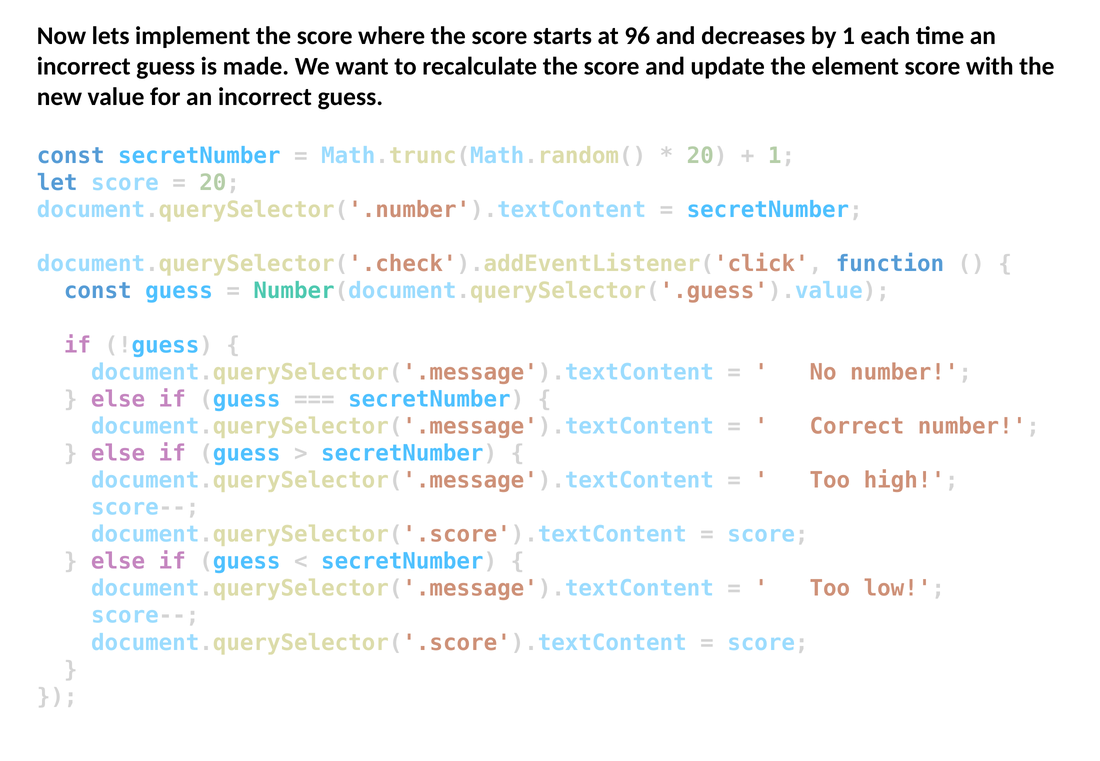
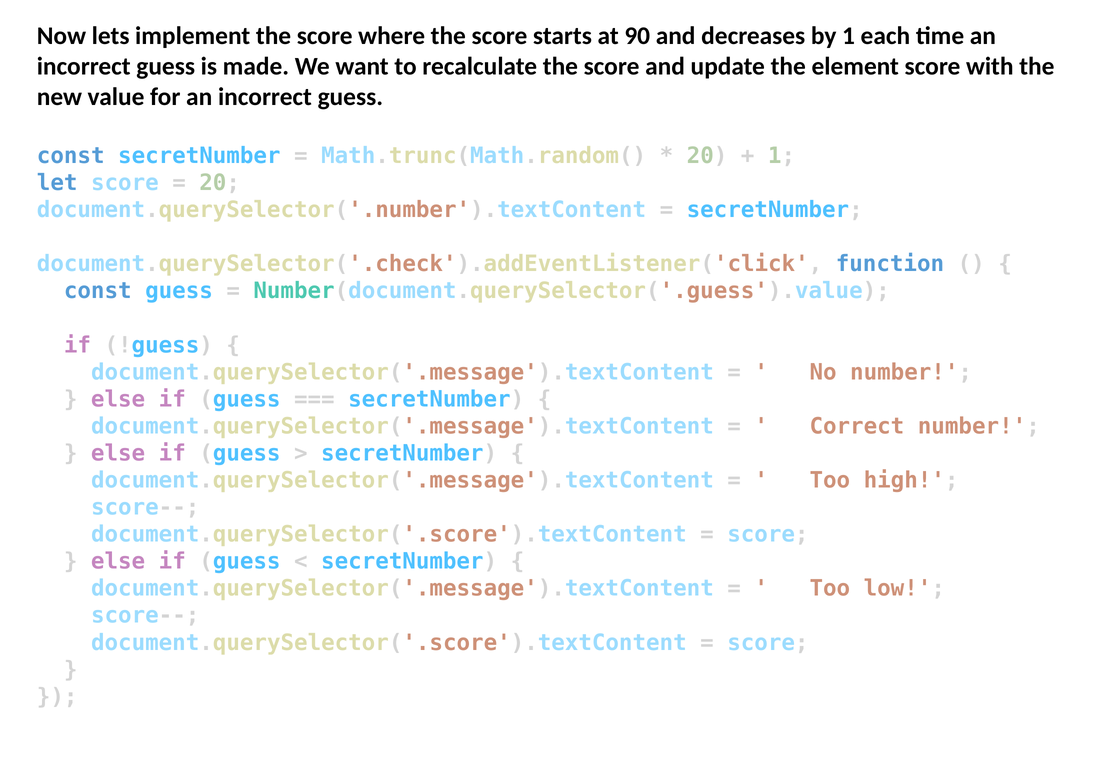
96: 96 -> 90 (637, 36)
